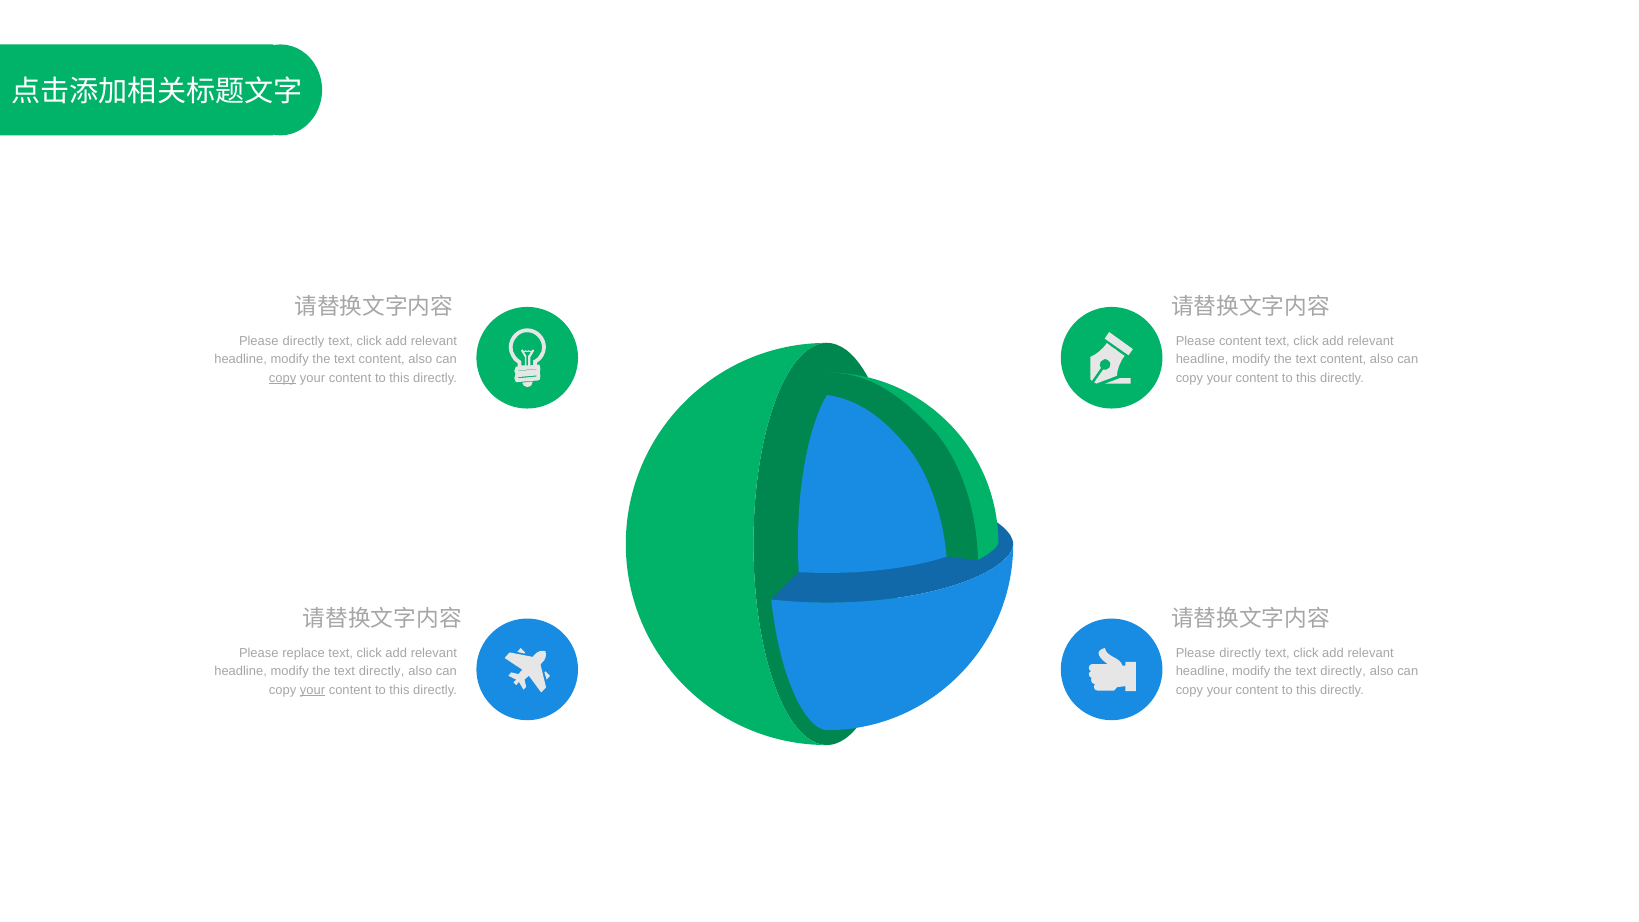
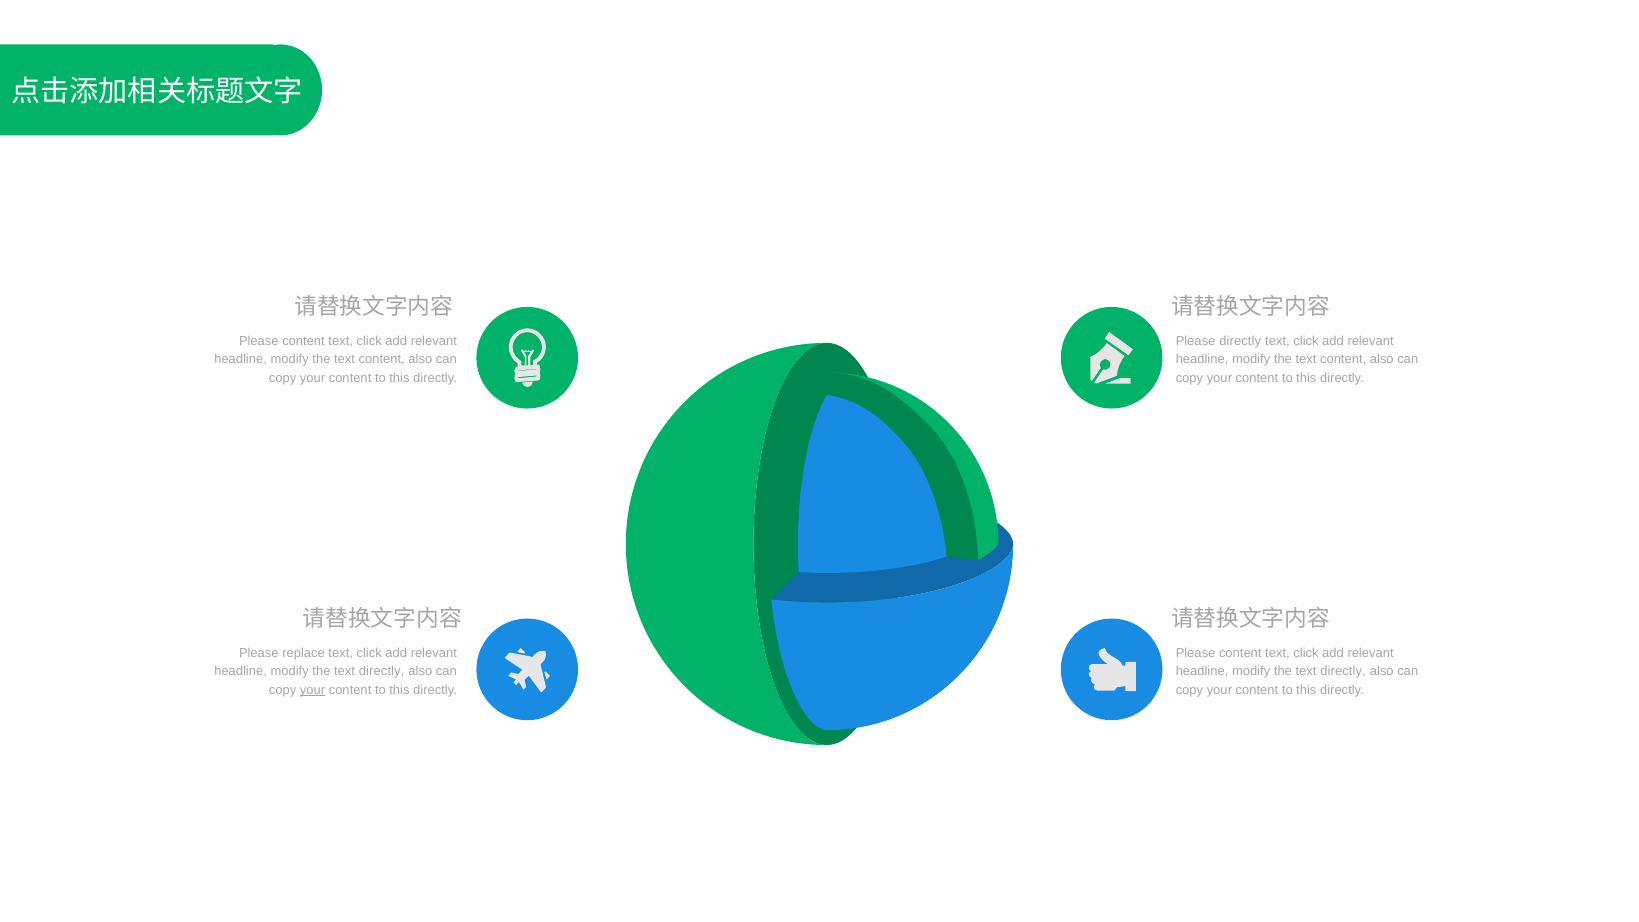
directly: directly -> content (304, 341)
Please content: content -> directly (1240, 341)
copy underline: present -> none (283, 378)
directly: directly -> content (1240, 653)
